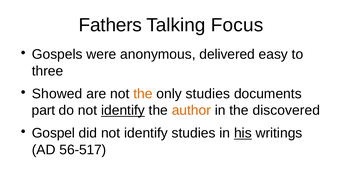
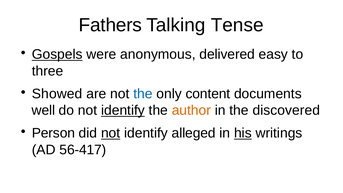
Focus: Focus -> Tense (237, 25)
Gospels underline: none -> present (57, 54)
the colour: orange -> blue (143, 94)
only studies: studies -> content (208, 94)
part: part -> well (43, 110)
Gospel: Gospel -> Person (53, 133)
not underline: none -> present (111, 133)
identify studies: studies -> alleged (194, 133)
56-517: 56-517 -> 56-417 (83, 150)
